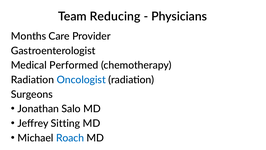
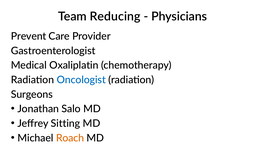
Months: Months -> Prevent (29, 36)
Performed: Performed -> Oxaliplatin (74, 65)
Roach colour: blue -> orange (70, 138)
